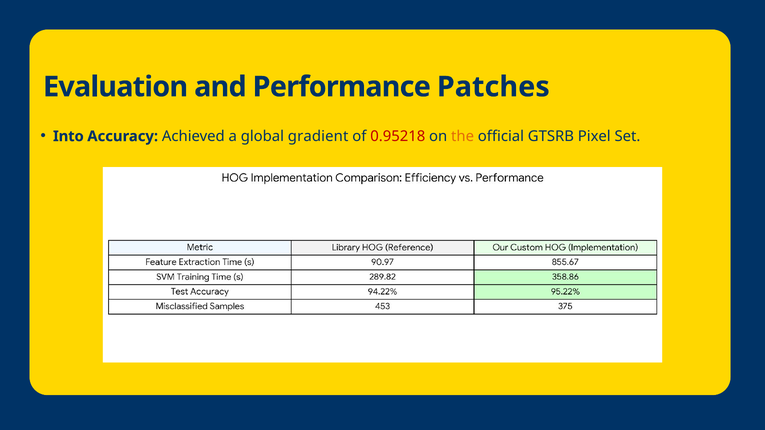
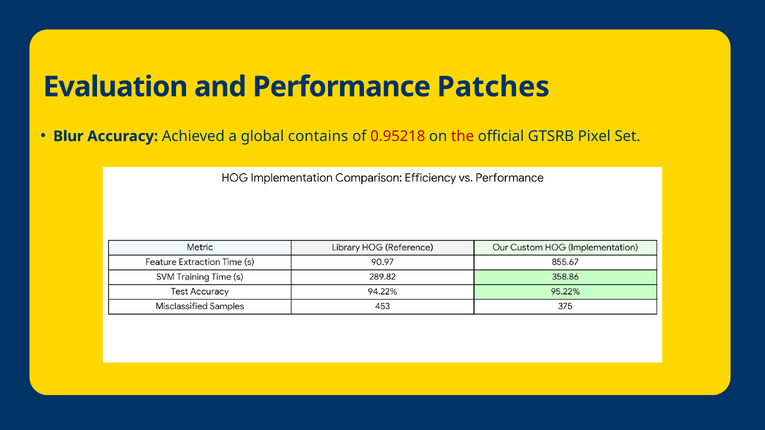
Into: Into -> Blur (68, 136)
gradient: gradient -> contains (318, 136)
the colour: orange -> red (463, 136)
